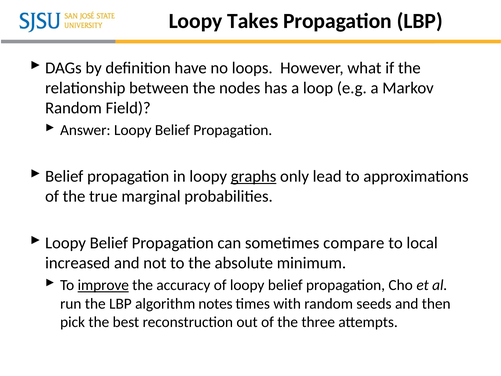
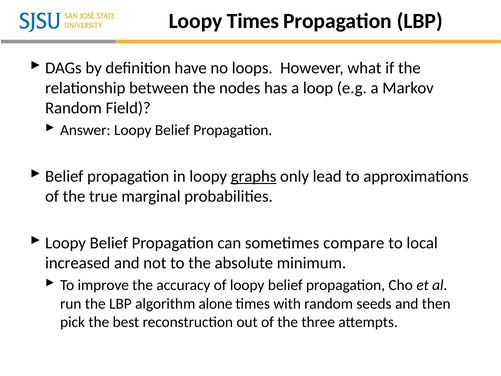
Loopy Takes: Takes -> Times (253, 21)
improve underline: present -> none (103, 285)
notes: notes -> alone (216, 303)
